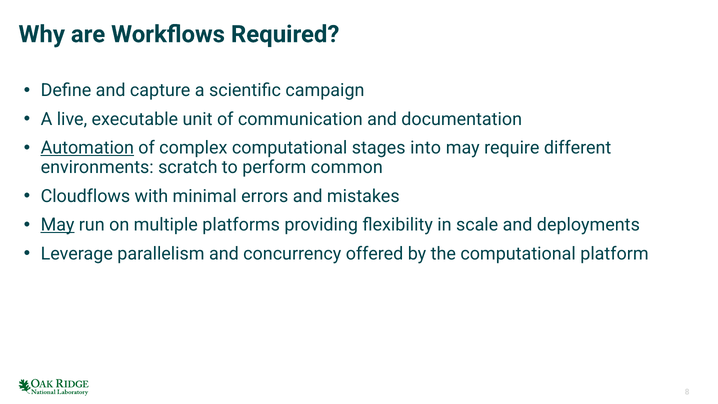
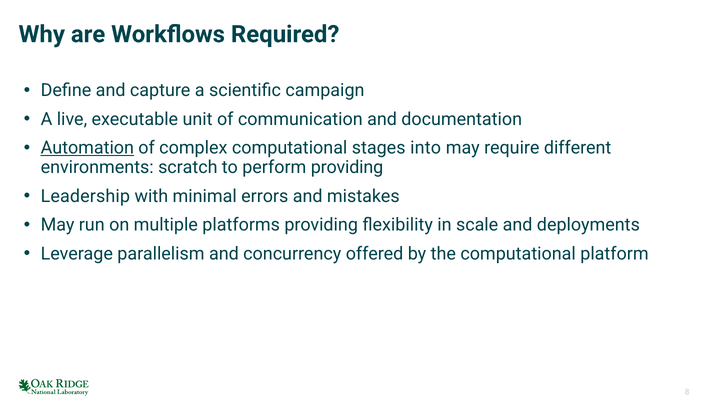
perform common: common -> providing (347, 167)
Cloudflows: Cloudflows -> Leadership (85, 196)
May underline: present -> none (58, 225)
